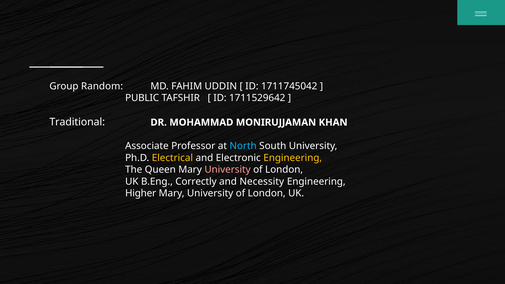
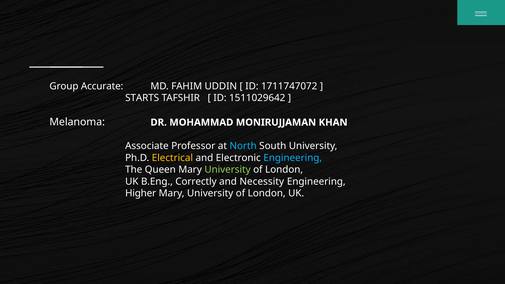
Random: Random -> Accurate (102, 86)
1711745042: 1711745042 -> 1711747072 (289, 86)
PUBLIC: PUBLIC -> STARTS (142, 98)
1711529642: 1711529642 -> 1511029642 (257, 98)
Traditional: Traditional -> Melanoma (77, 122)
Engineering colour: yellow -> light blue (293, 158)
University colour: pink -> light green (228, 170)
